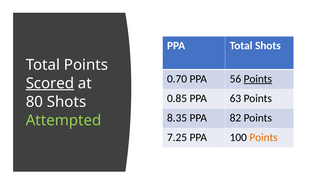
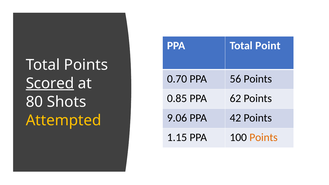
Total Shots: Shots -> Point (268, 46)
Points underline: present -> none (258, 79)
63: 63 -> 62 (235, 98)
8.35: 8.35 -> 9.06 (177, 118)
82: 82 -> 42 (235, 118)
Attempted colour: light green -> yellow (64, 120)
7.25: 7.25 -> 1.15 (177, 138)
